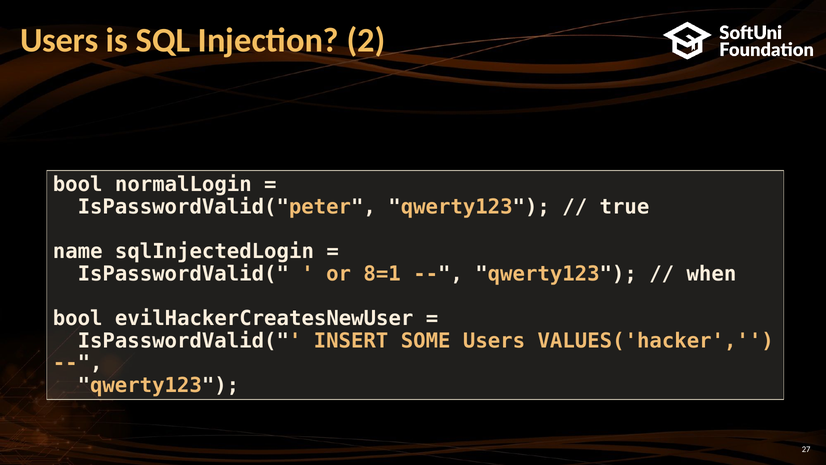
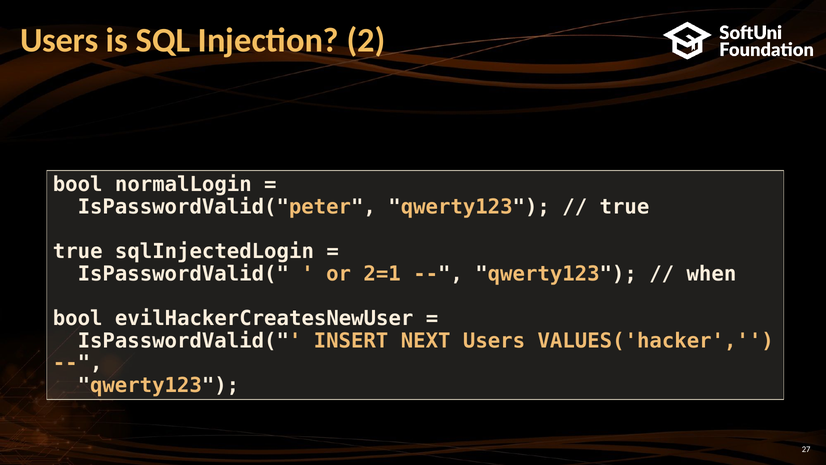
name: name -> true (78, 251)
8=1: 8=1 -> 2=1 (382, 274)
SOME: SOME -> NEXT (426, 341)
